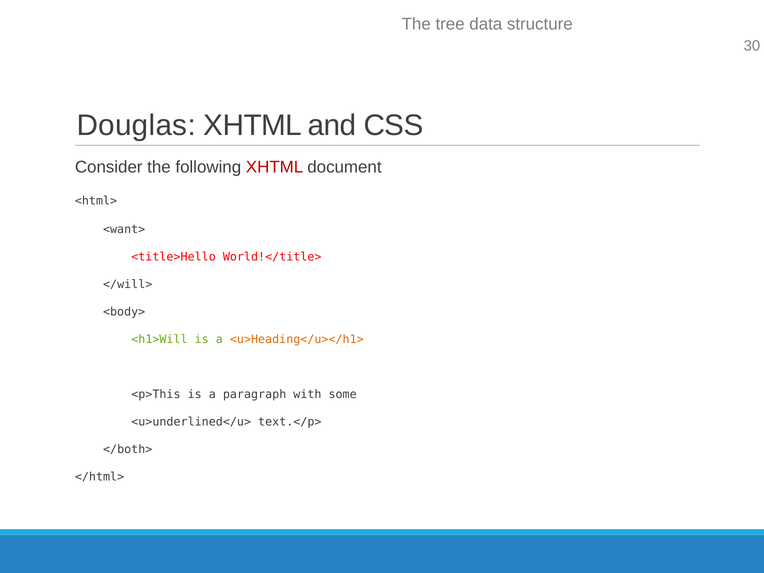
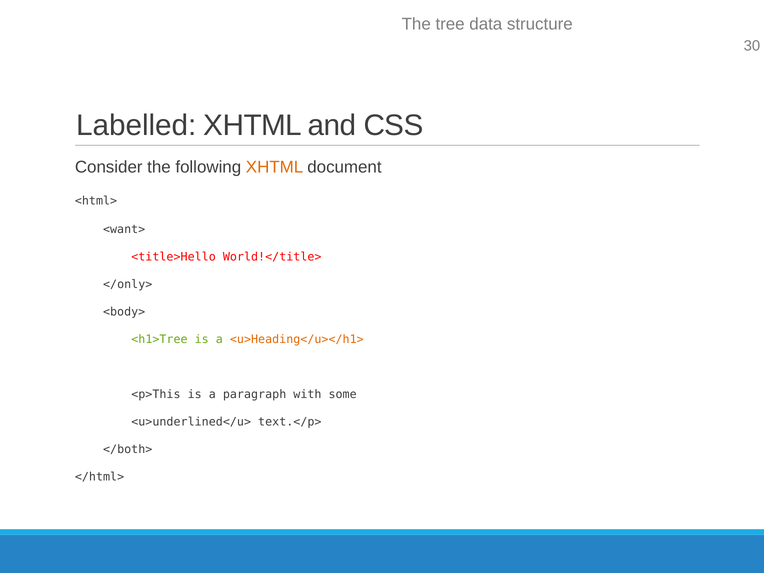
Douglas: Douglas -> Labelled (136, 125)
XHTML colour: red -> orange (275, 167)
</will>: </will> -> </only> (128, 284)
<h1>Will: <h1>Will -> <h1>Tree (159, 339)
